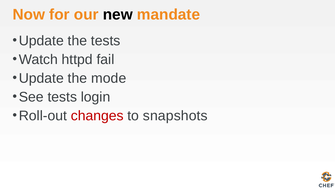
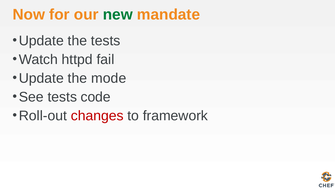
new colour: black -> green (118, 14)
login: login -> code (96, 97)
snapshots: snapshots -> framework (175, 116)
